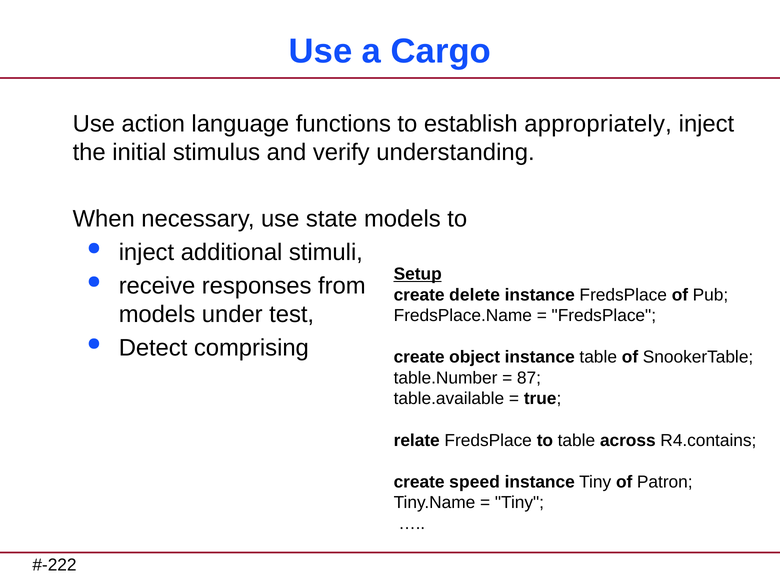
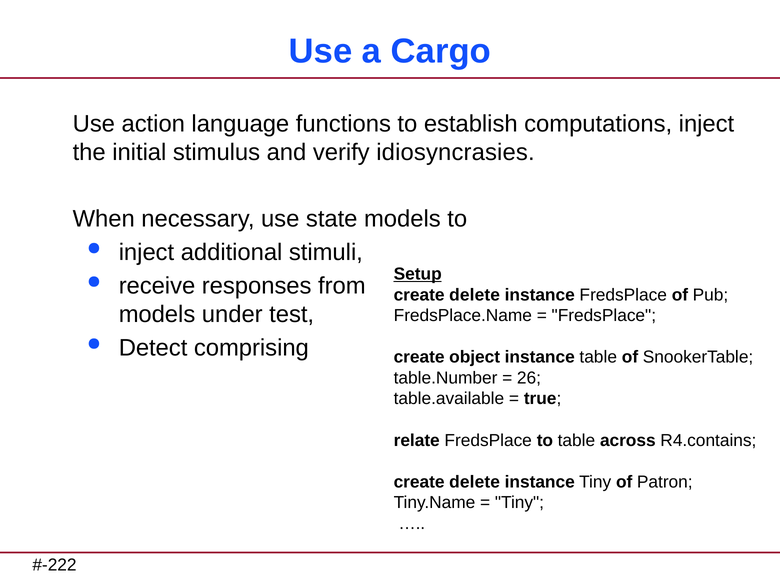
appropriately: appropriately -> computations (598, 124)
understanding: understanding -> idiosyncrasies (455, 152)
87: 87 -> 26 (529, 378)
speed: speed -> delete (475, 482)
